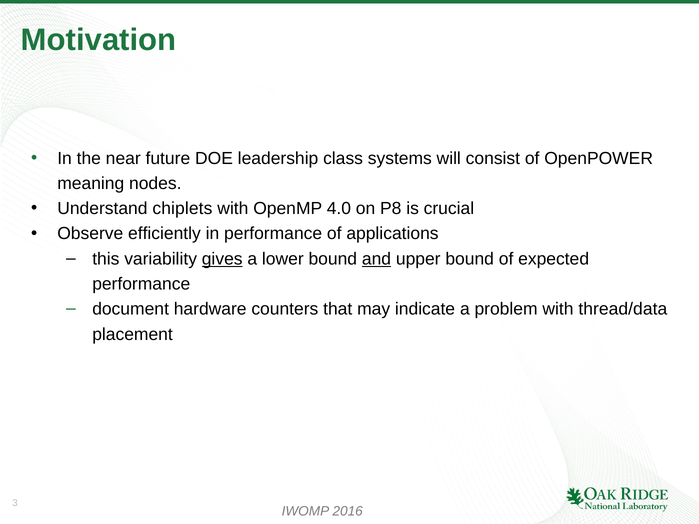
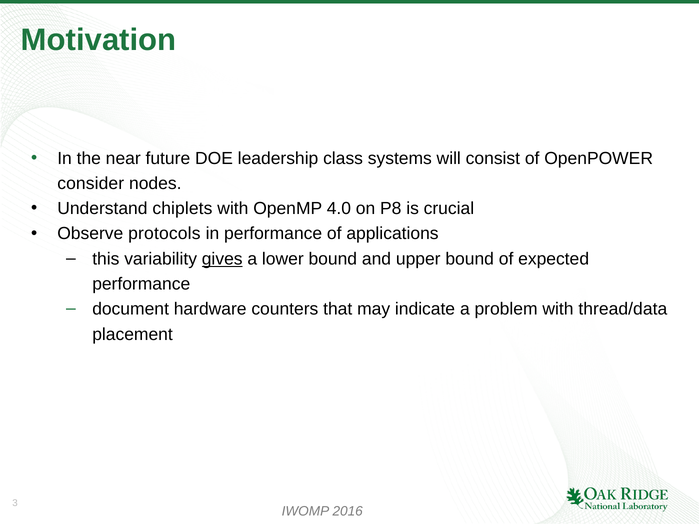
meaning: meaning -> consider (91, 184)
efficiently: efficiently -> protocols (164, 234)
and underline: present -> none (376, 259)
